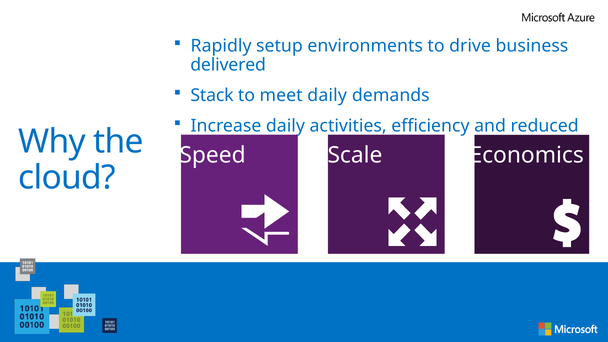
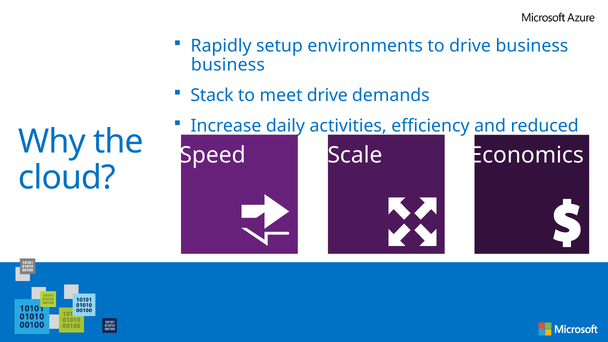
delivered: delivered -> business (228, 65)
meet daily: daily -> drive (327, 96)
